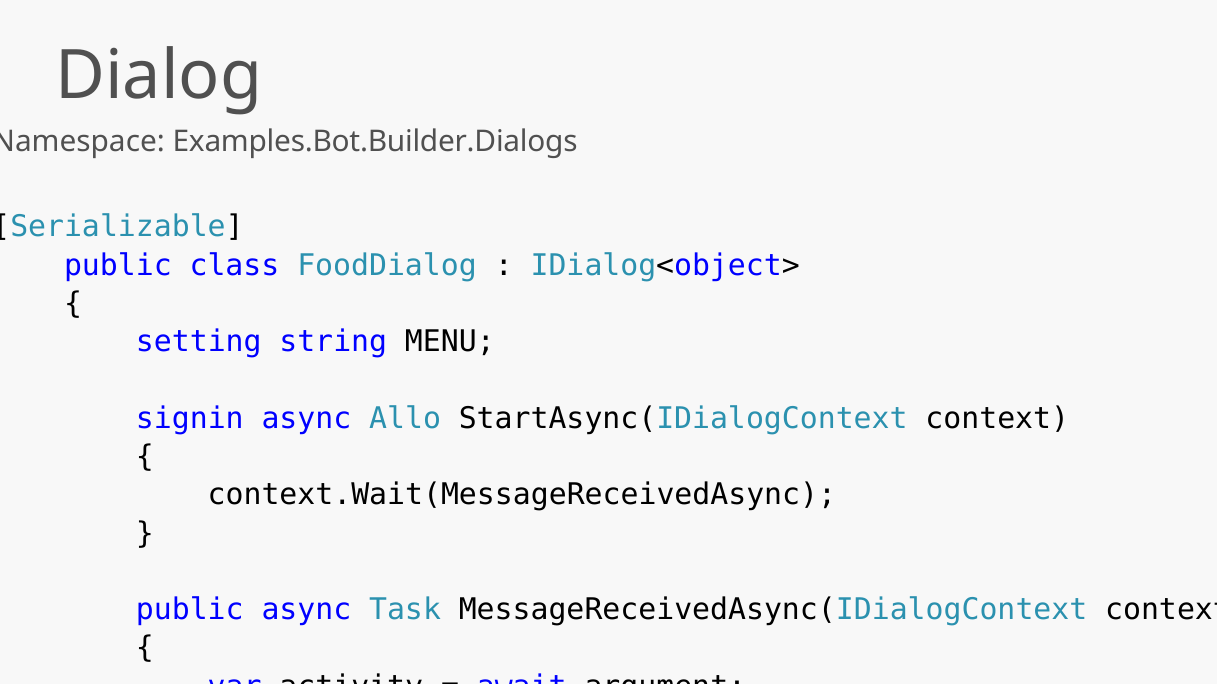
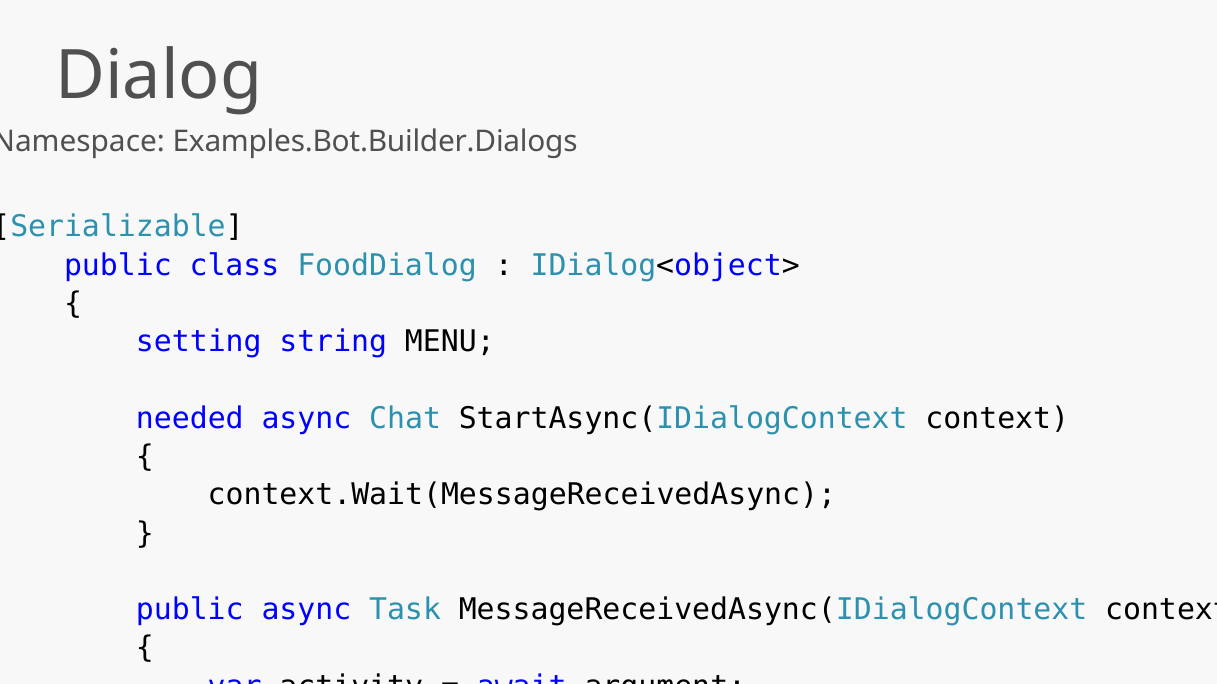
signin: signin -> needed (190, 419)
Allo: Allo -> Chat (405, 419)
